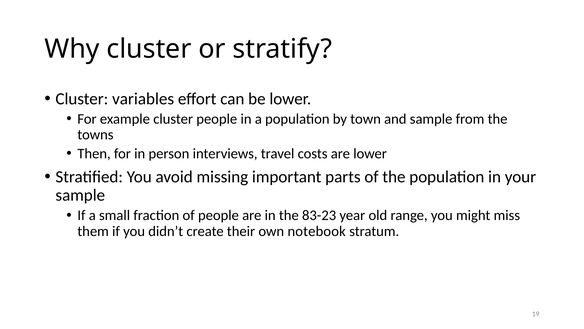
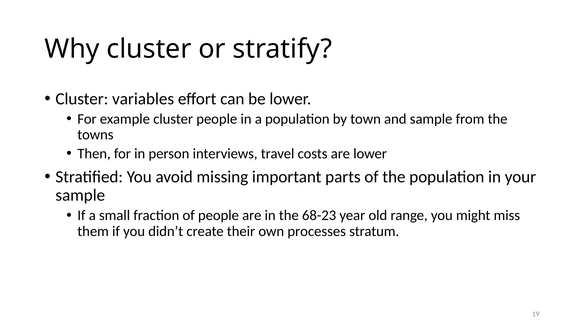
83-23: 83-23 -> 68-23 (319, 215)
notebook: notebook -> processes (317, 231)
